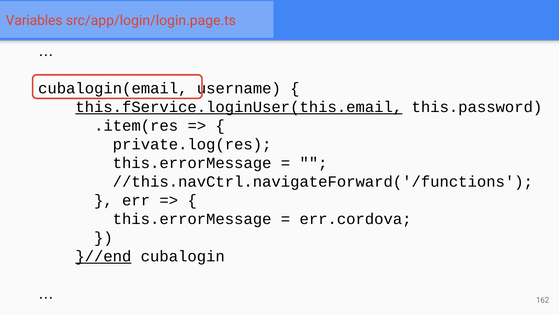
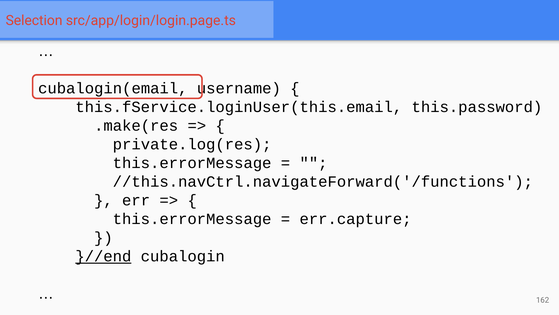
Variables: Variables -> Selection (34, 20)
this.fService.loginUser(this.email underline: present -> none (239, 107)
.item(res: .item(res -> .make(res (136, 126)
err.cordova: err.cordova -> err.capture (356, 219)
